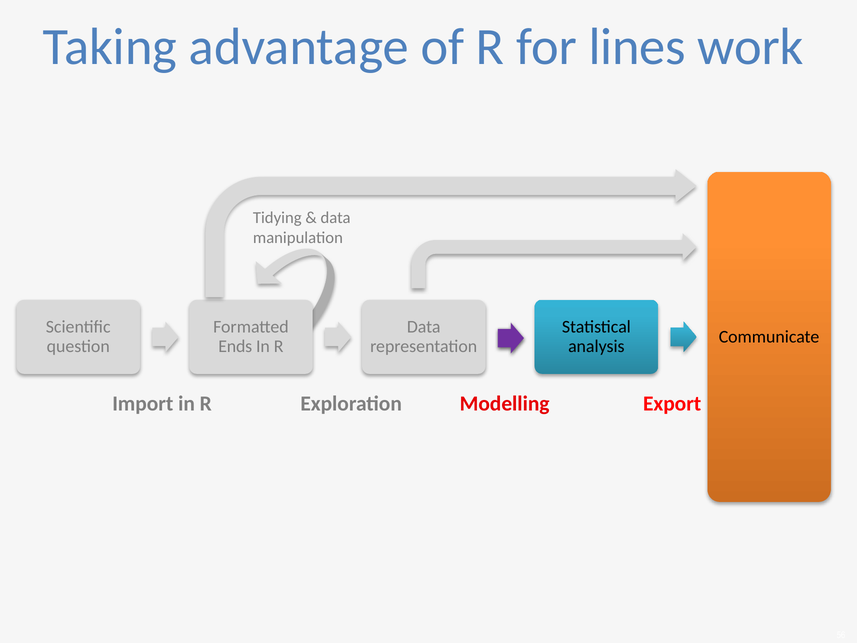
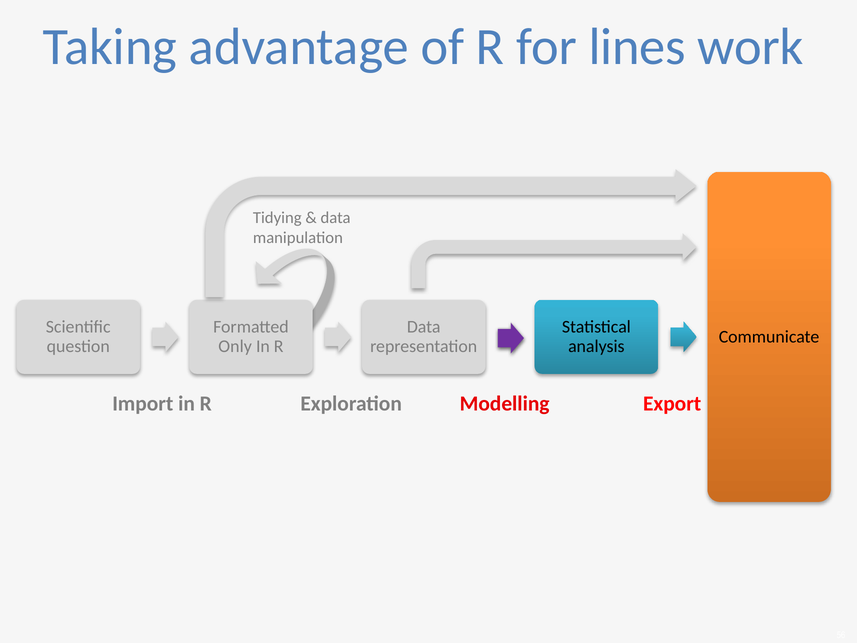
Ends: Ends -> Only (235, 346)
